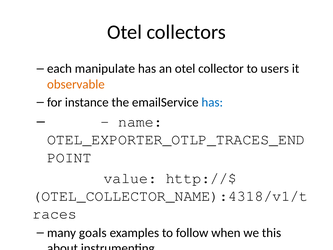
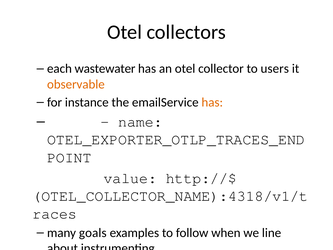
manipulate: manipulate -> wastewater (105, 69)
has colour: blue -> orange (212, 102)
this: this -> line (272, 233)
